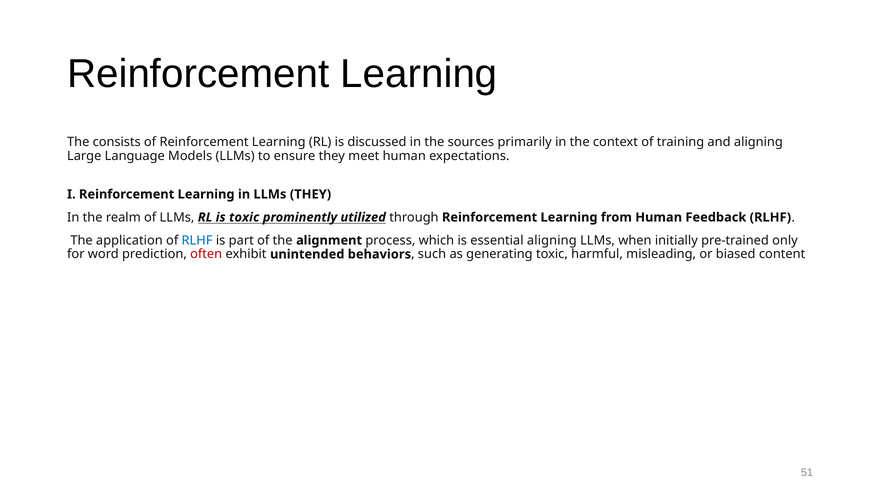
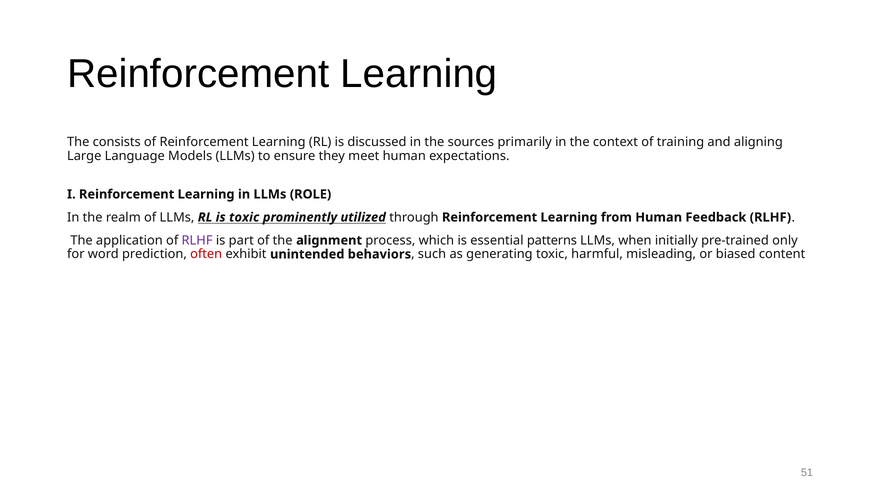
LLMs THEY: THEY -> ROLE (311, 194)
RLHF colour: blue -> purple (197, 240)
essential aligning: aligning -> patterns (552, 240)
